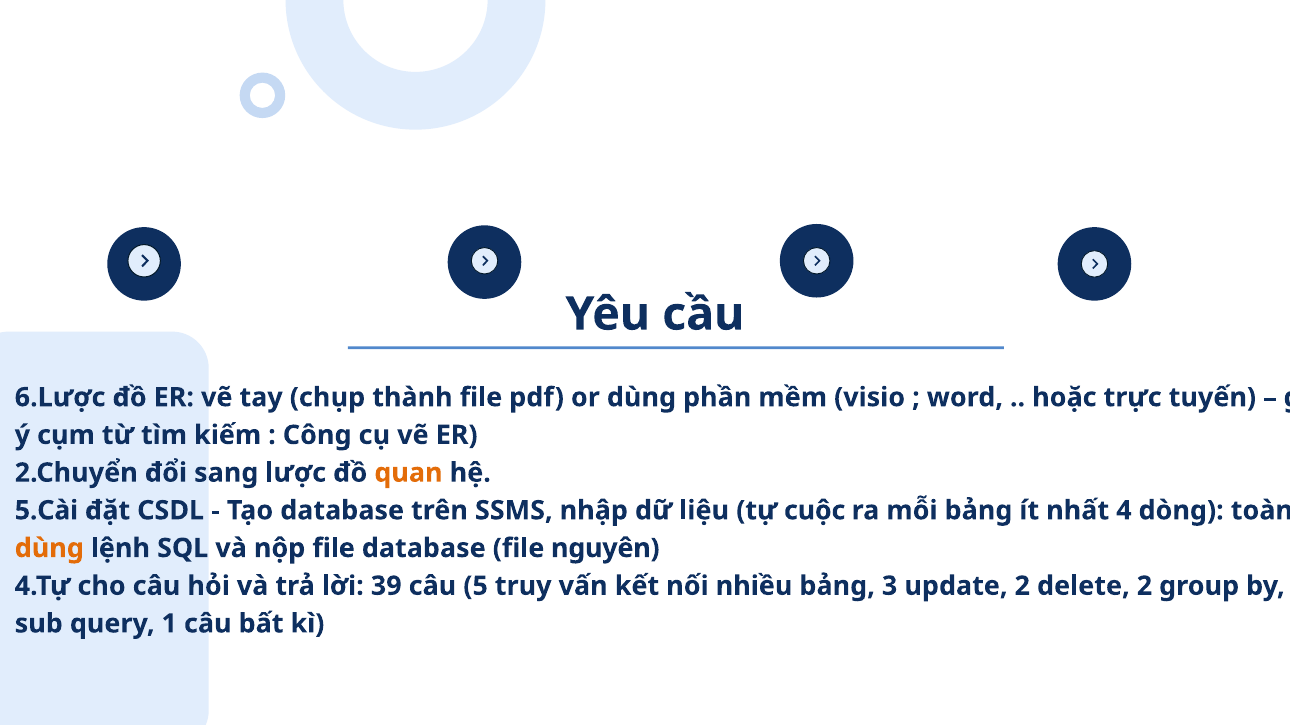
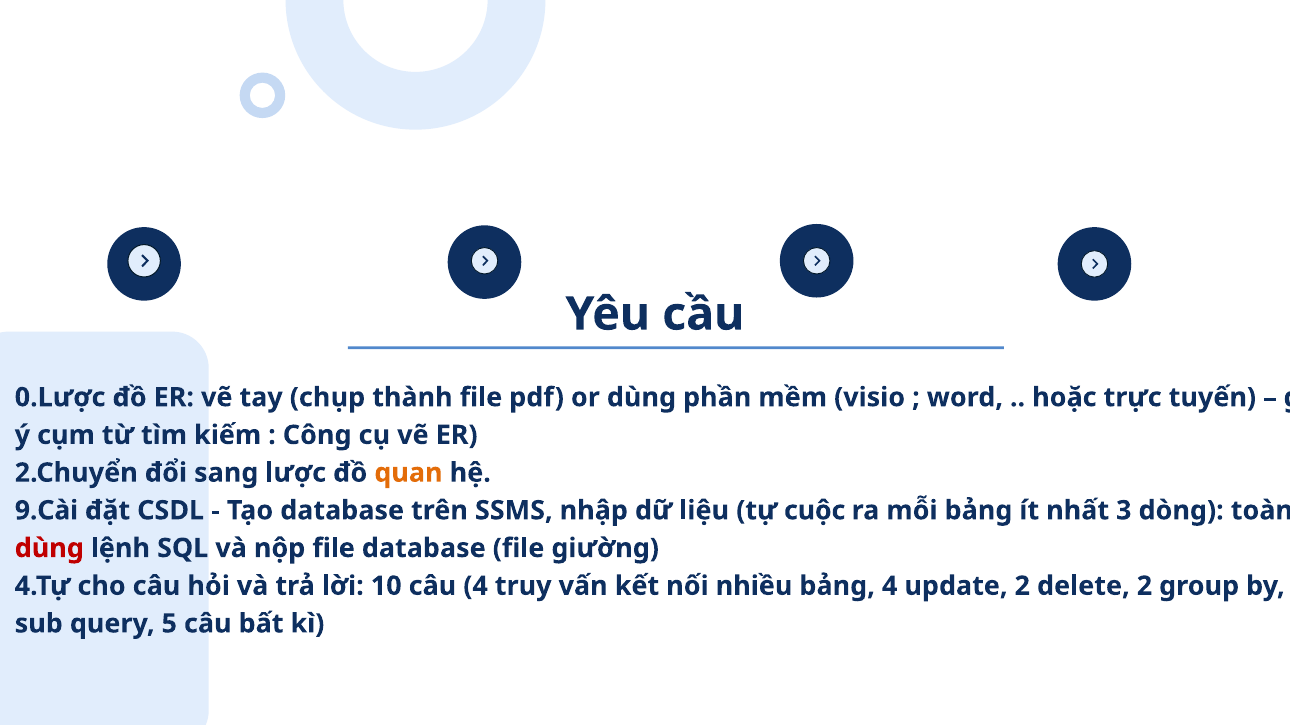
6.Lược: 6.Lược -> 0.Lược (60, 398)
5.Cài: 5.Cài -> 9.Cài (46, 511)
4: 4 -> 3 (1124, 511)
dùng colour: orange -> red (49, 549)
nguyên: nguyên -> giường (605, 549)
39: 39 -> 10 (386, 586)
câu 5: 5 -> 4 (476, 586)
bảng 3: 3 -> 4 (890, 586)
1: 1 -> 5 (169, 624)
